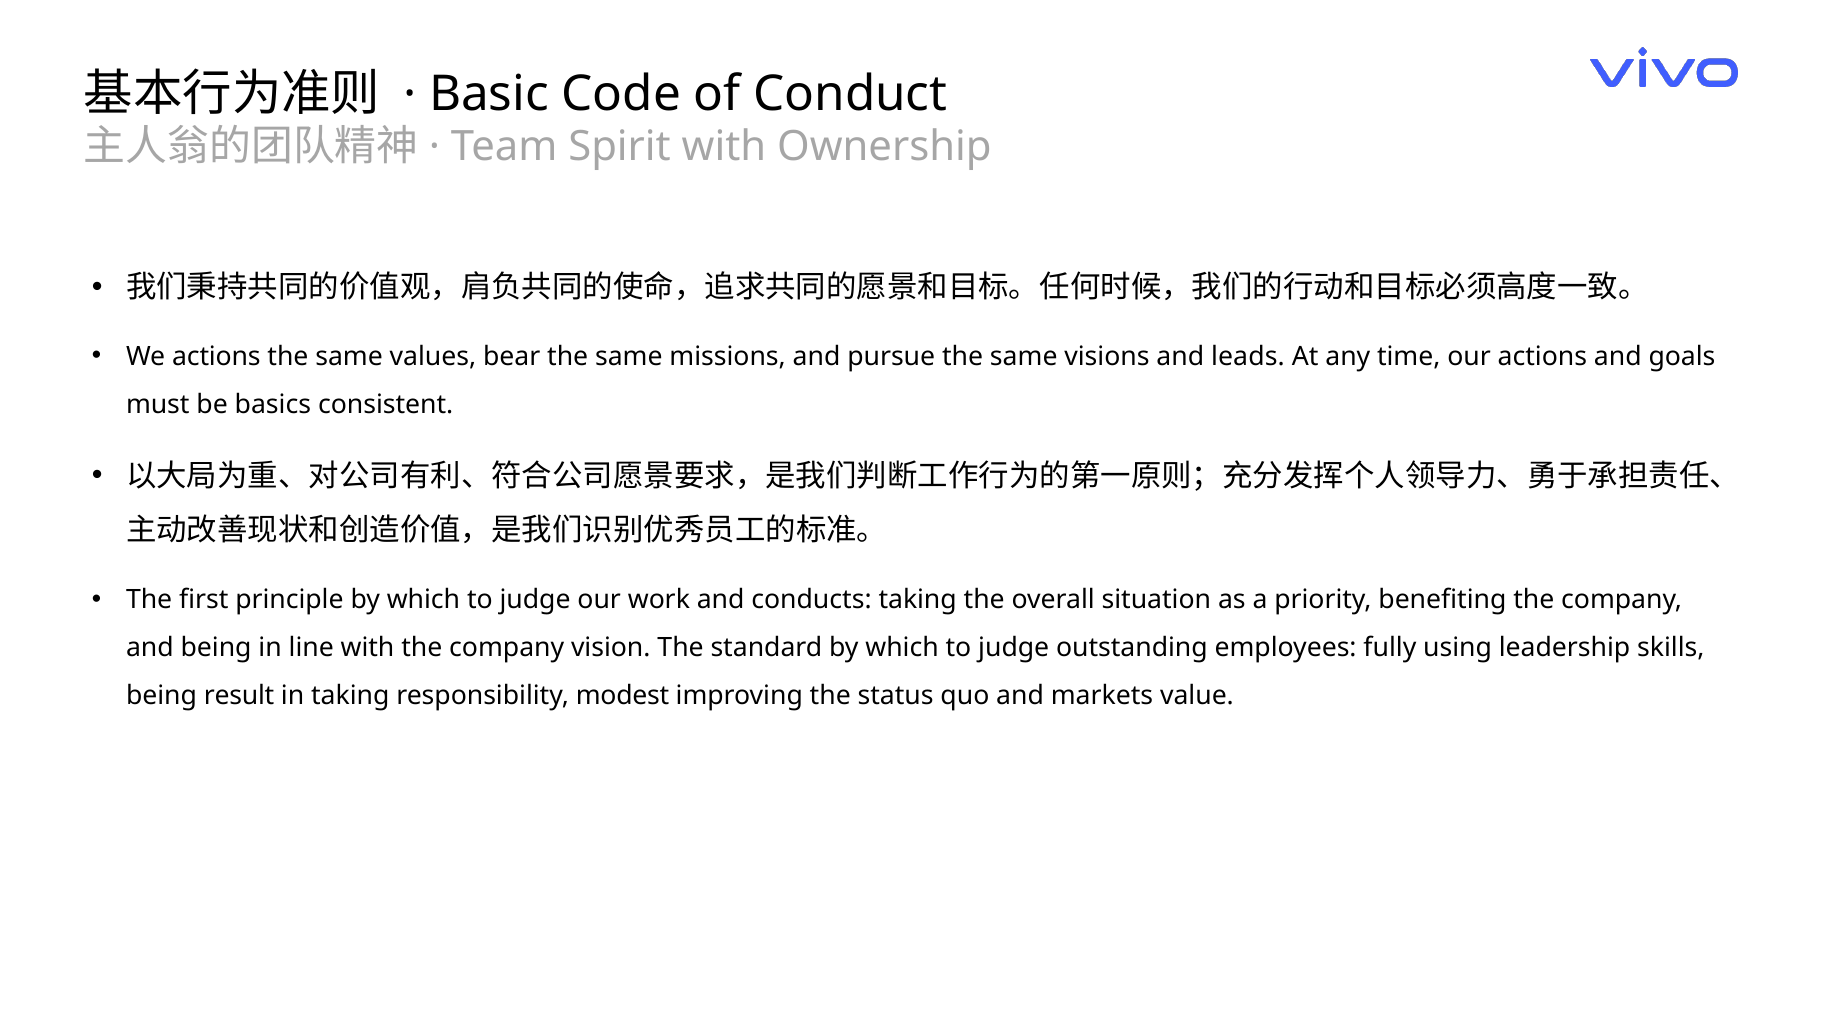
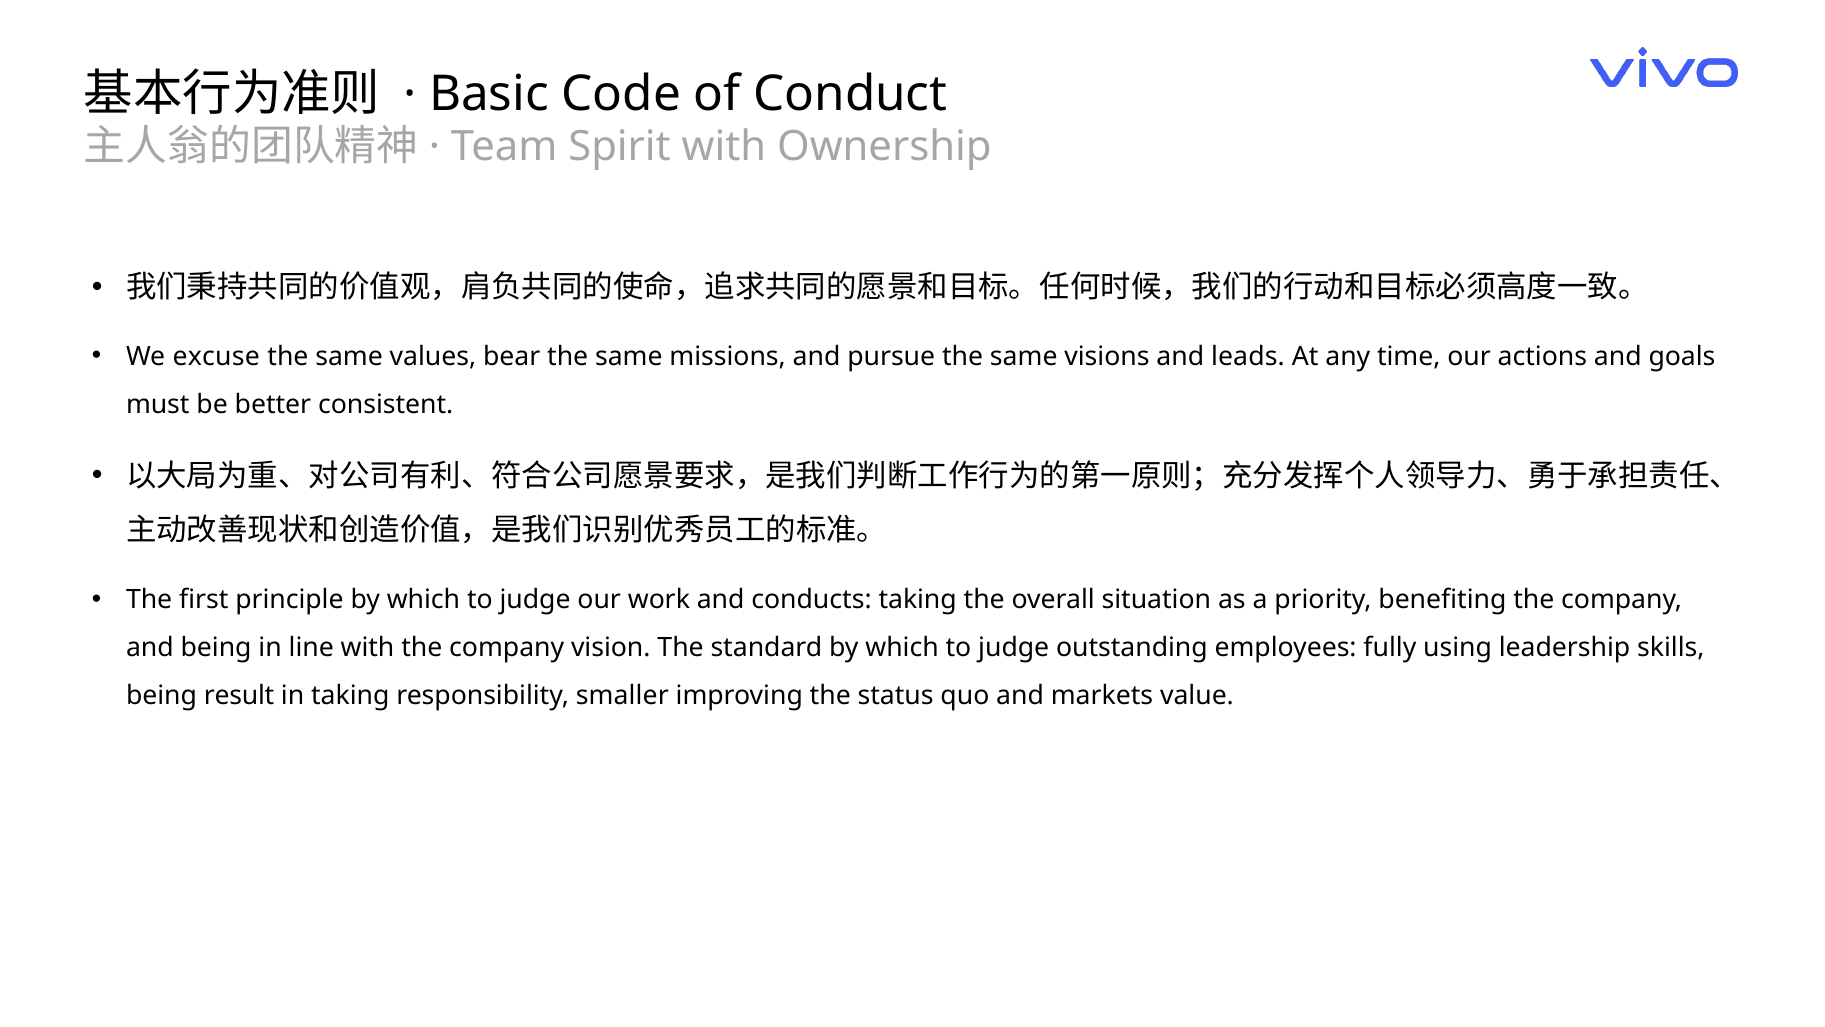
We actions: actions -> excuse (216, 356)
basics: basics -> better (273, 404)
modest: modest -> smaller (622, 695)
